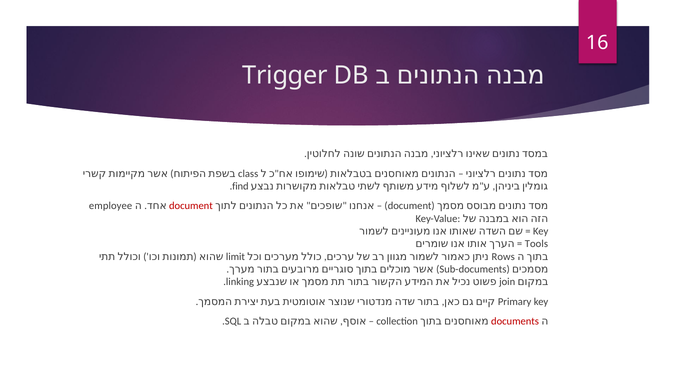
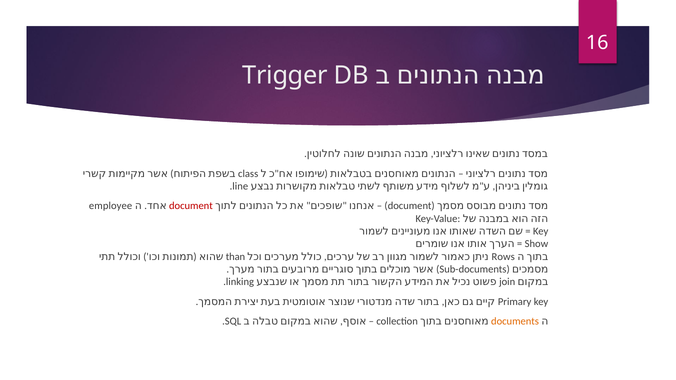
find: find -> line (240, 186)
Tools: Tools -> Show (536, 244)
limit: limit -> than (235, 257)
documents colour: red -> orange (515, 322)
